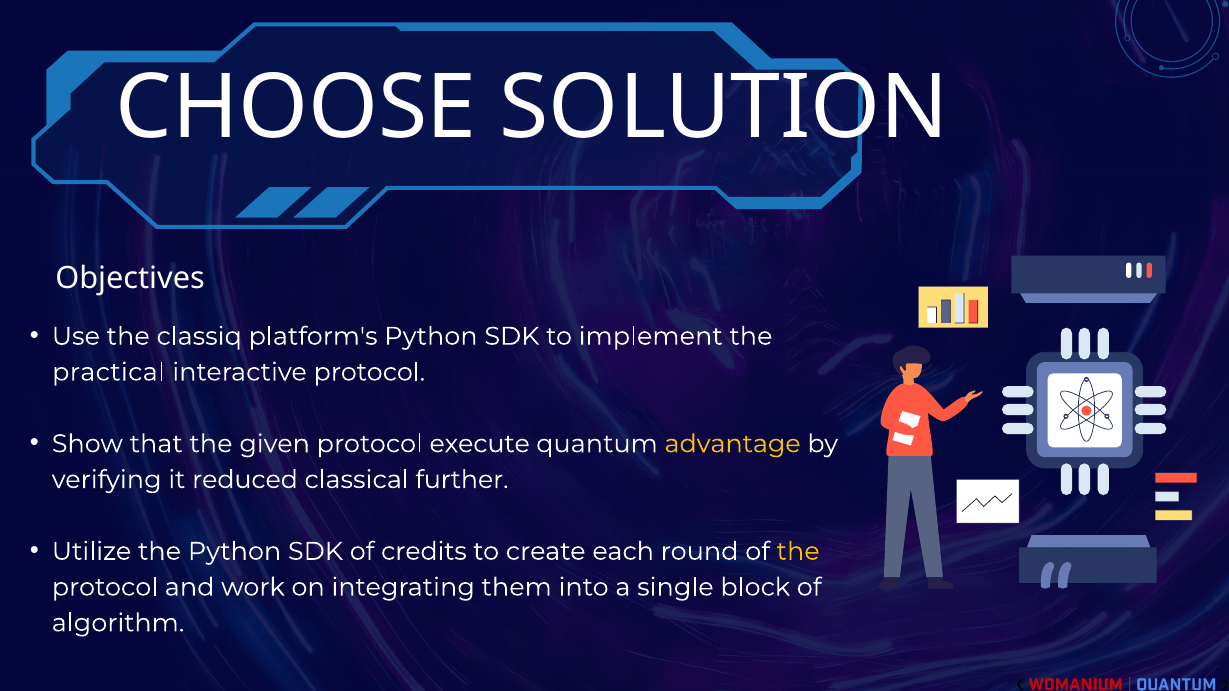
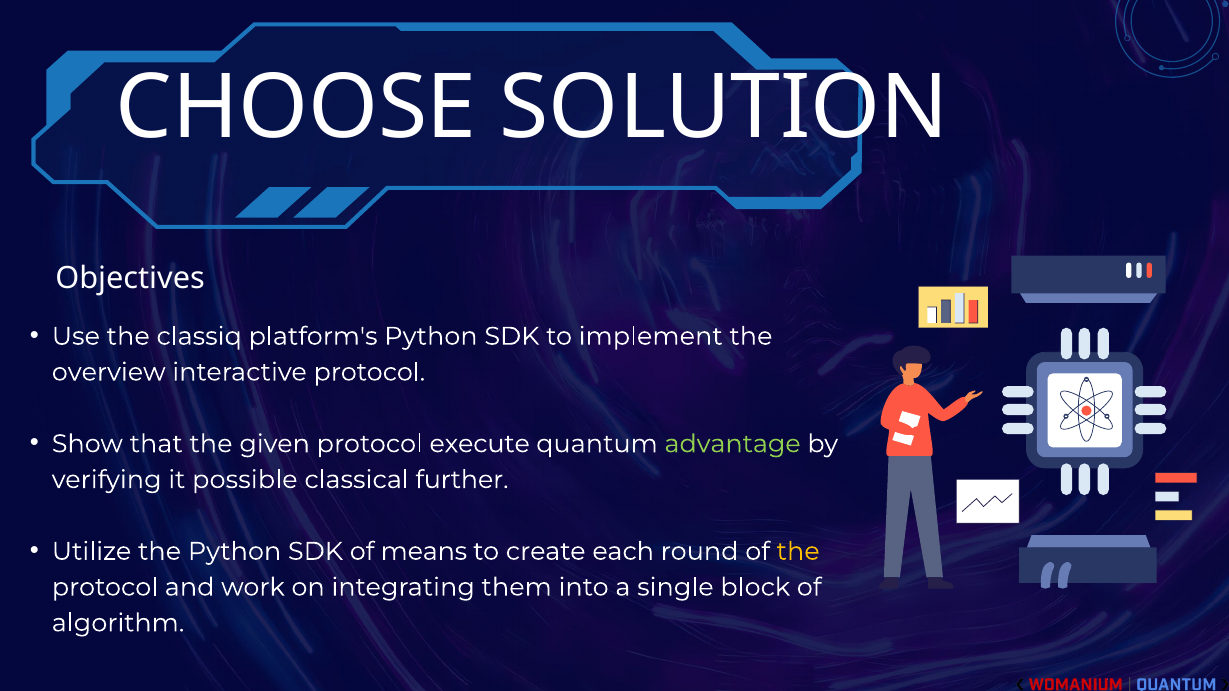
practical: practical -> overview (109, 372)
advantage colour: yellow -> light green (733, 444)
reduced: reduced -> possible (245, 480)
credits: credits -> means (424, 552)
